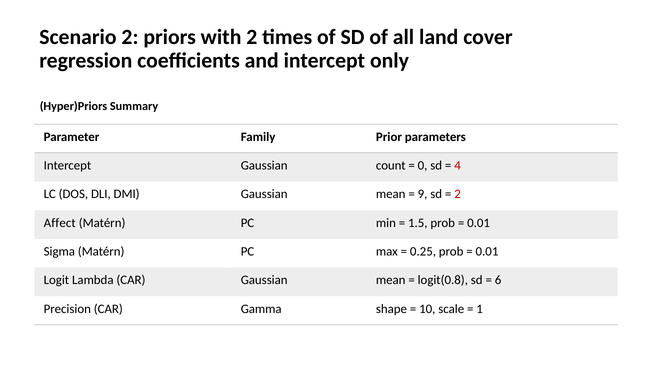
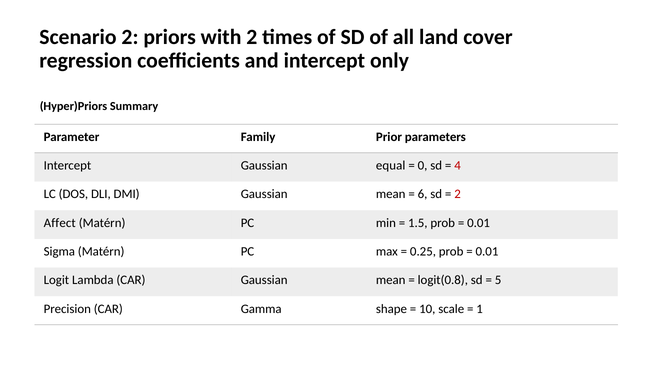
count: count -> equal (391, 166)
9: 9 -> 6 (423, 194)
6: 6 -> 5 (498, 280)
